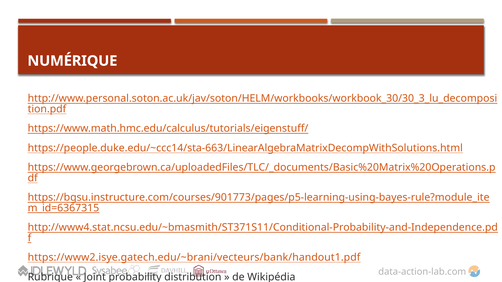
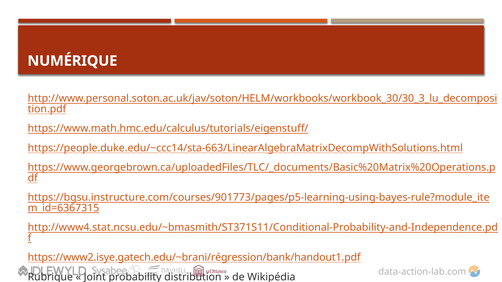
https://www2.isye.gatech.edu/~brani/vecteurs/bank/handout1.pdf: https://www2.isye.gatech.edu/~brani/vecteurs/bank/handout1.pdf -> https://www2.isye.gatech.edu/~brani/régression/bank/handout1.pdf (194, 258)
